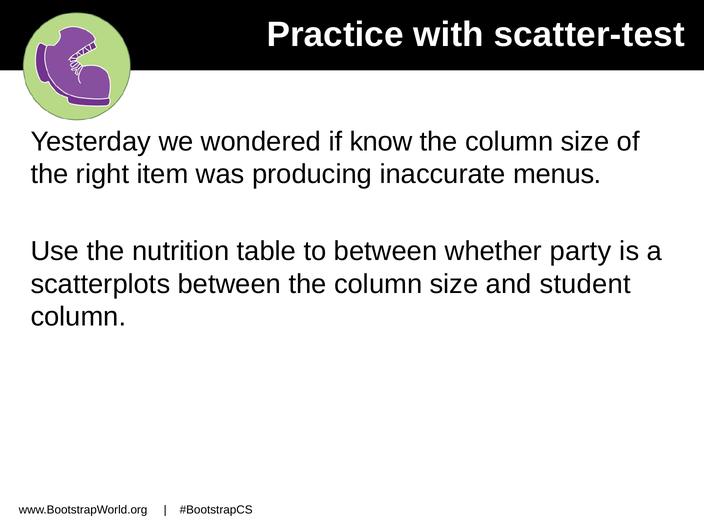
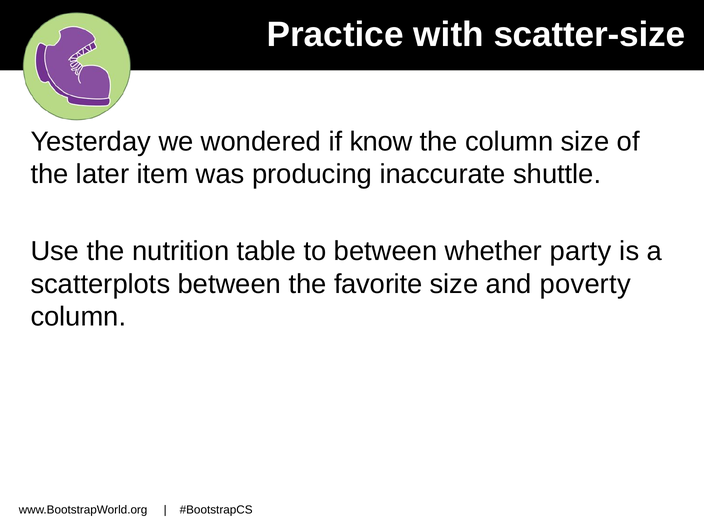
scatter-test: scatter-test -> scatter-size (589, 35)
right: right -> later (103, 174)
menus: menus -> shuttle (557, 174)
between the column: column -> favorite (378, 284)
student: student -> poverty (585, 284)
